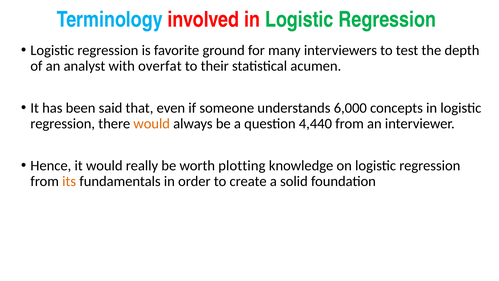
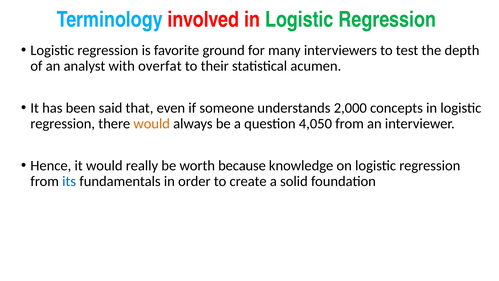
6,000: 6,000 -> 2,000 (350, 108)
4,440: 4,440 -> 4,050 (315, 124)
plotting: plotting -> because (242, 165)
its colour: orange -> blue (69, 181)
